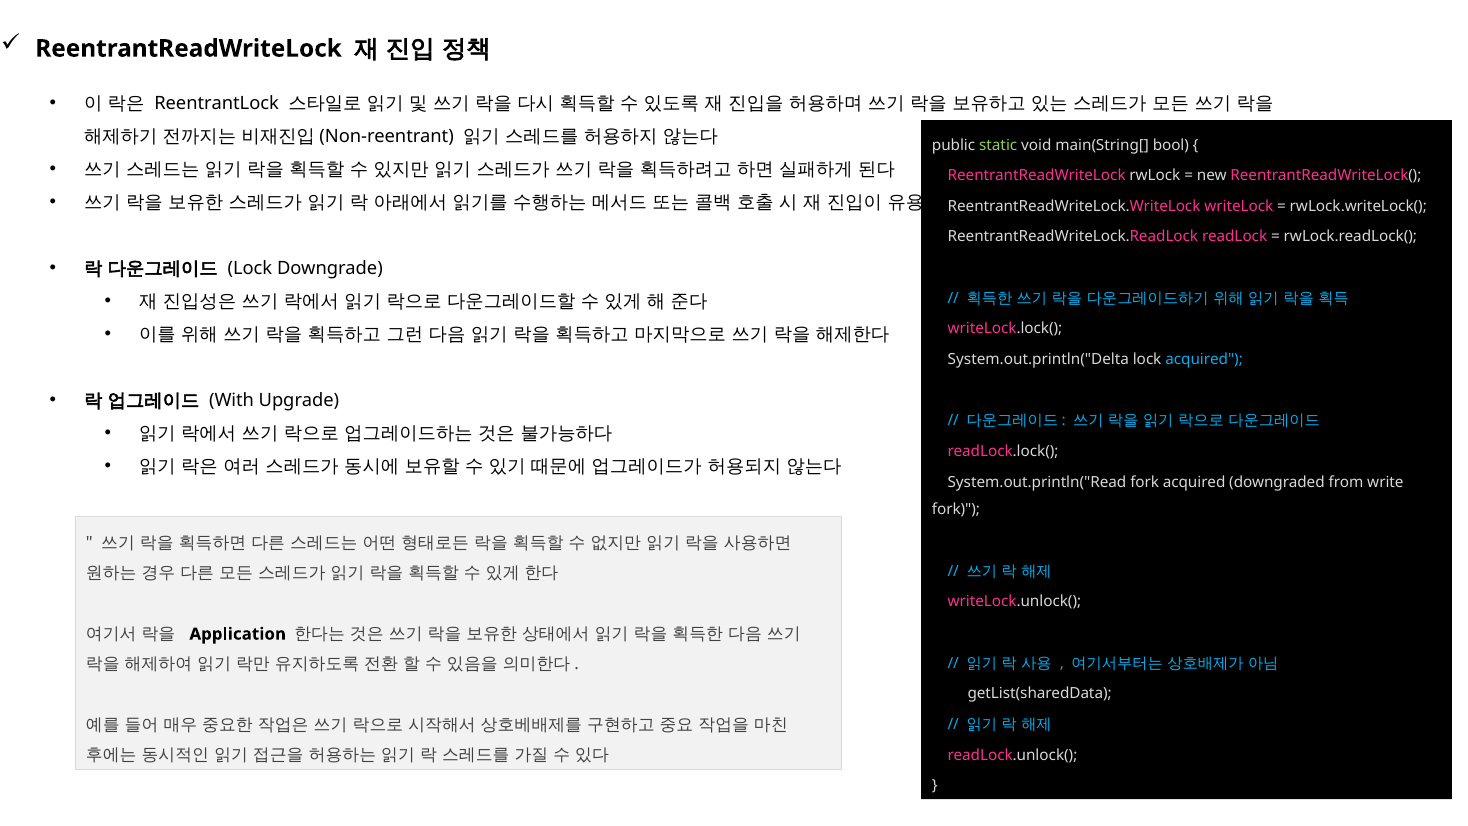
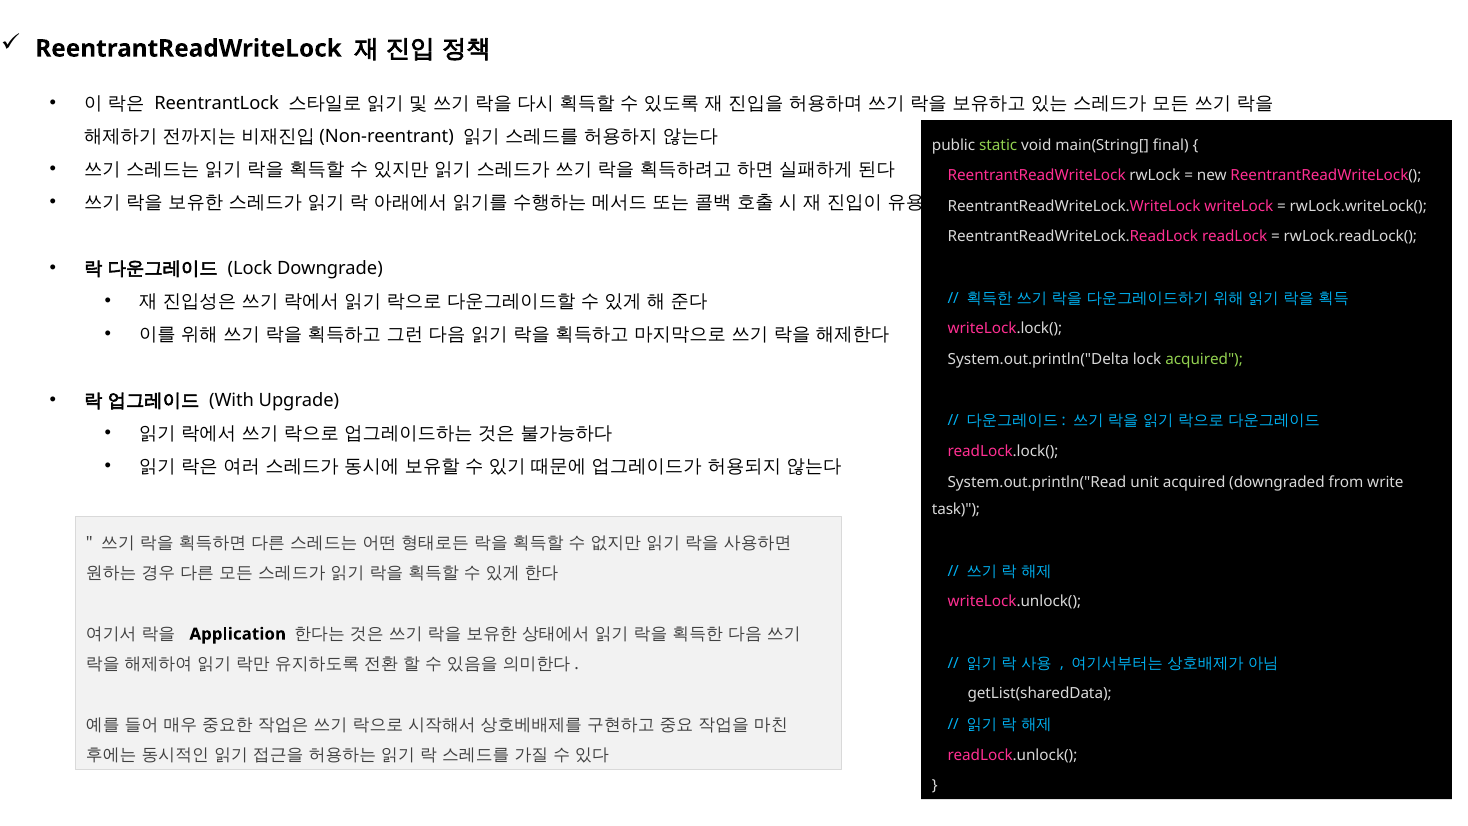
bool: bool -> final (1171, 145)
acquired colour: light blue -> light green (1204, 359)
System.out.println("Read fork: fork -> unit (1145, 482)
fork: fork -> task (956, 510)
